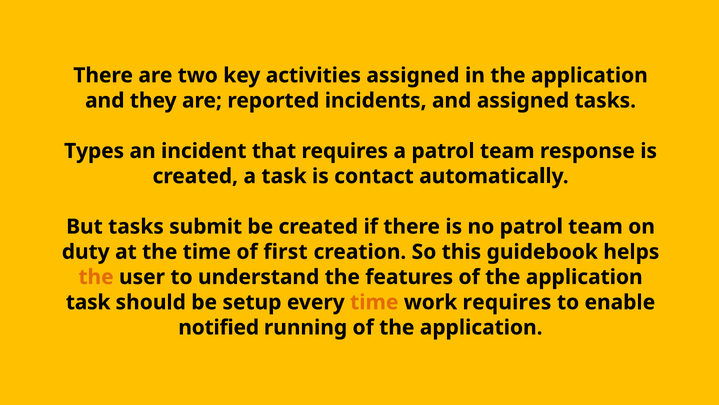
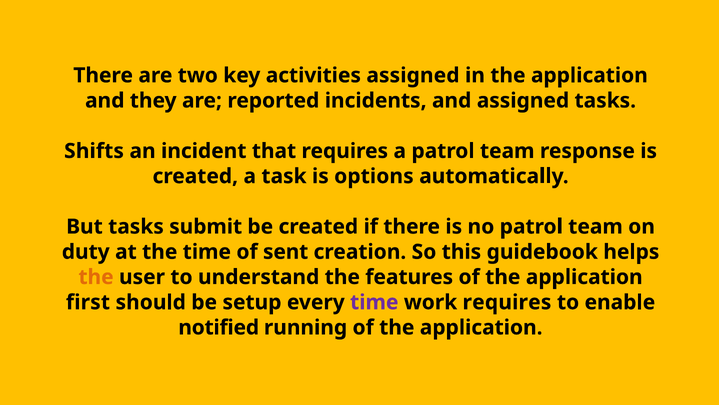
Types: Types -> Shifts (94, 151)
contact: contact -> options (374, 176)
first: first -> sent (286, 252)
task: task -> first (88, 302)
time colour: orange -> purple (374, 302)
